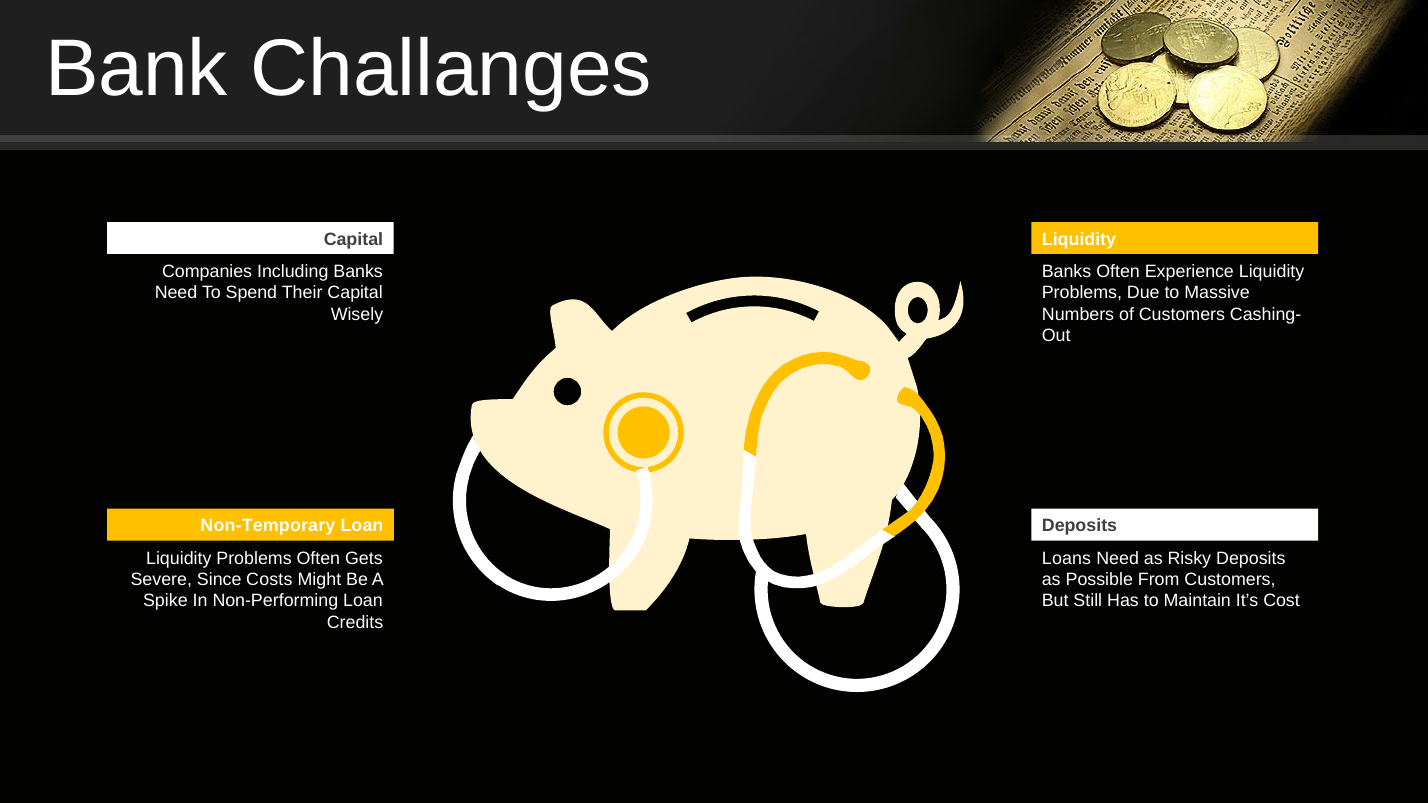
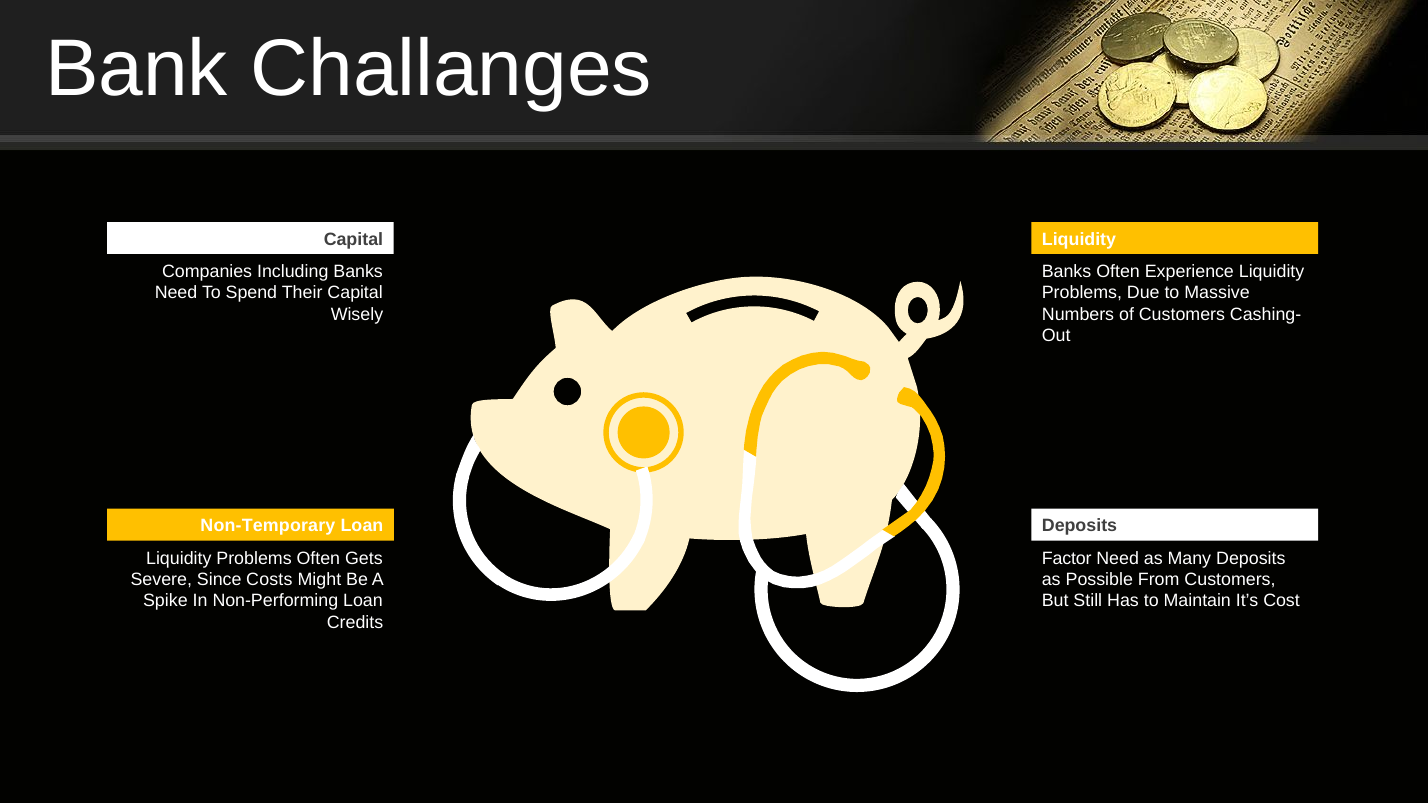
Loans: Loans -> Factor (1067, 558)
Risky: Risky -> Many (1189, 558)
